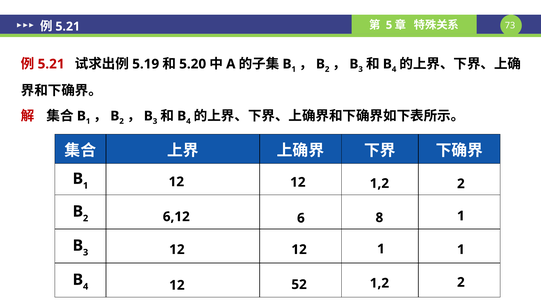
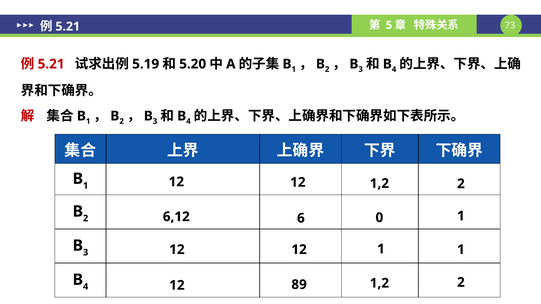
8: 8 -> 0 (379, 218)
52: 52 -> 89 (299, 285)
